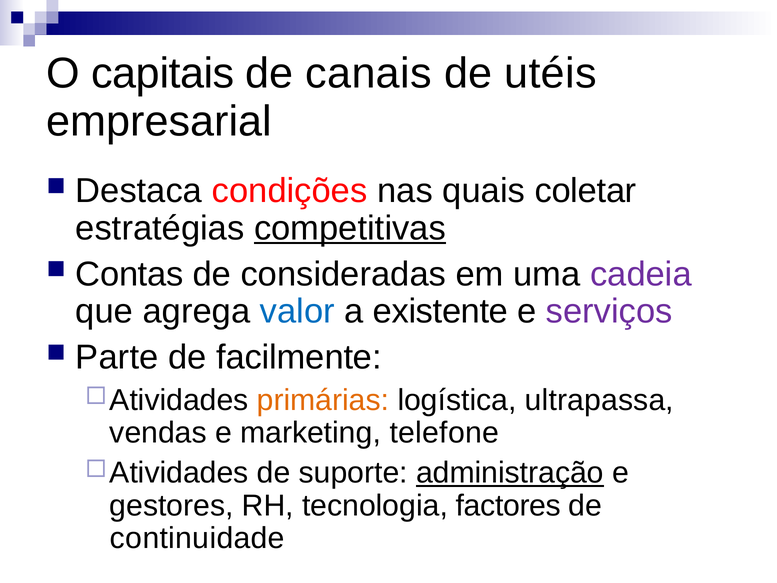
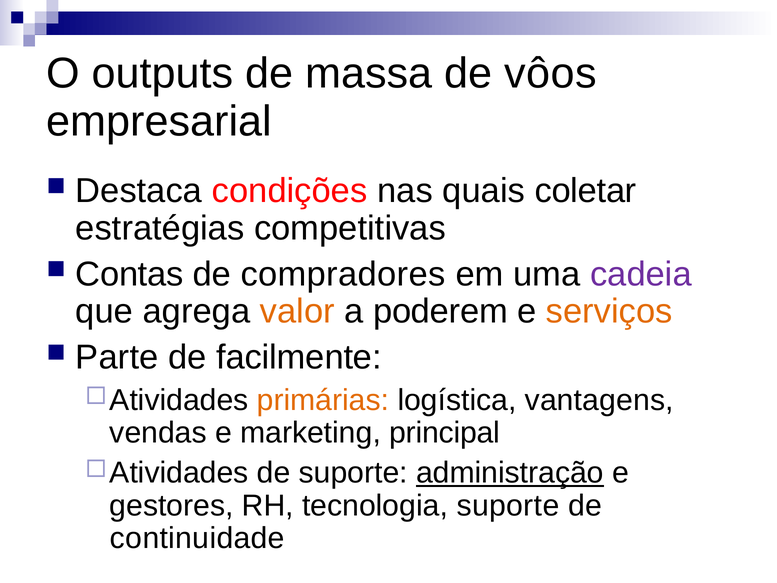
capitais: capitais -> outputs (163, 73)
canais: canais -> massa (369, 73)
utéis: utéis -> vôos (551, 73)
competitivas underline: present -> none (350, 228)
consideradas: consideradas -> compradores (343, 274)
valor colour: blue -> orange (297, 311)
existente: existente -> poderem (440, 311)
serviços colour: purple -> orange (609, 311)
ultrapassa: ultrapassa -> vantagens (599, 400)
telefone: telefone -> principal (445, 433)
tecnologia factores: factores -> suporte (508, 505)
